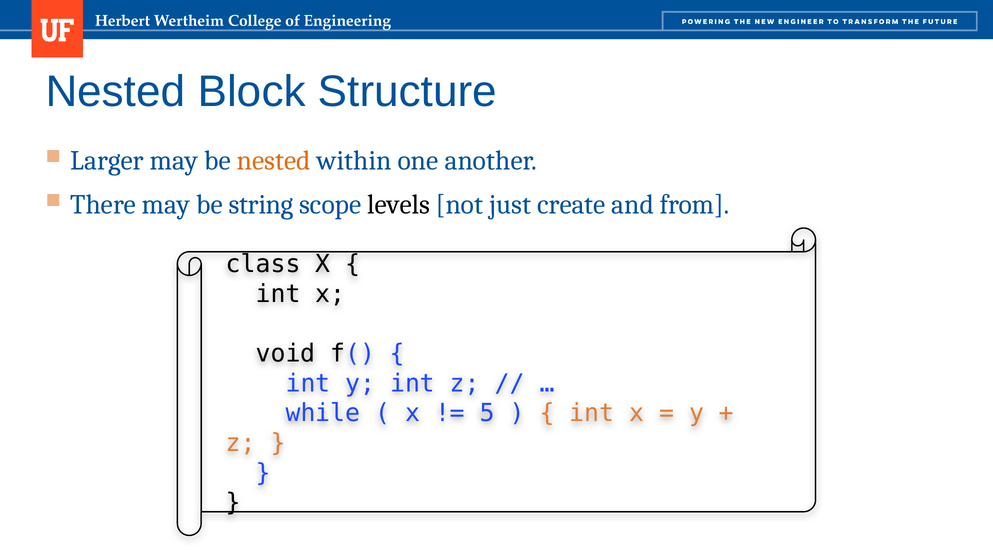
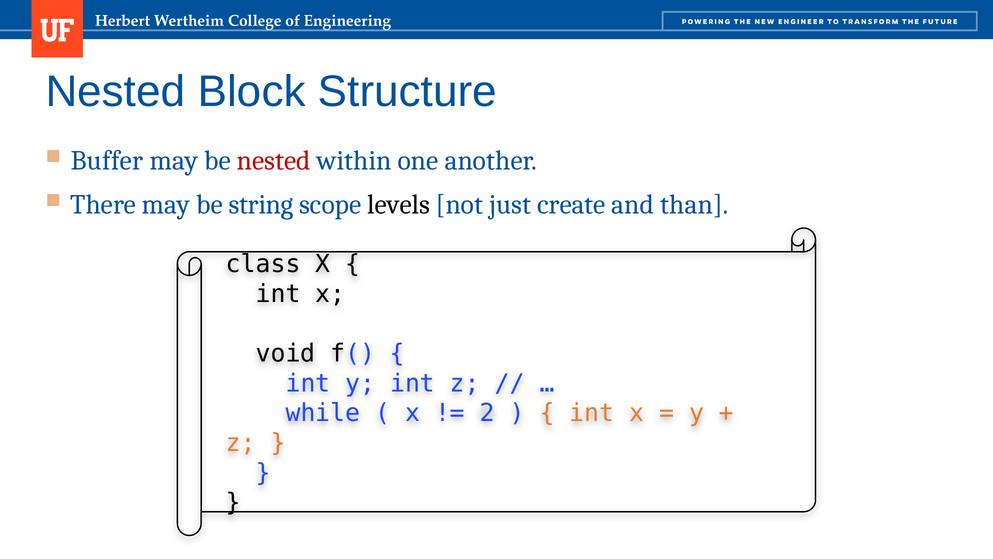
Larger: Larger -> Buffer (107, 160)
nested colour: orange -> red (274, 160)
from: from -> than (694, 205)
5: 5 -> 2 (487, 413)
